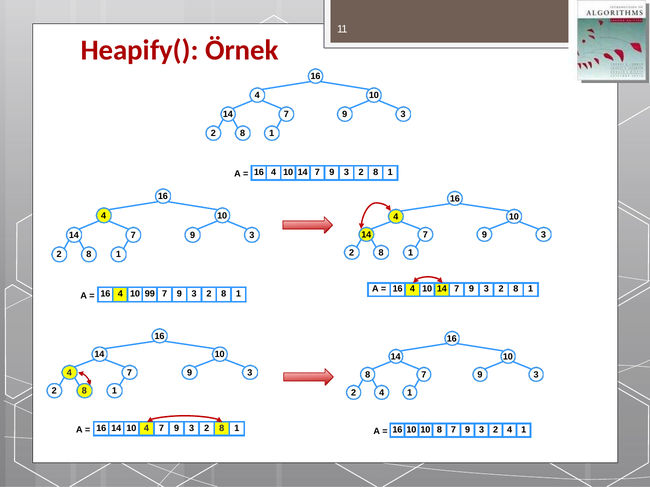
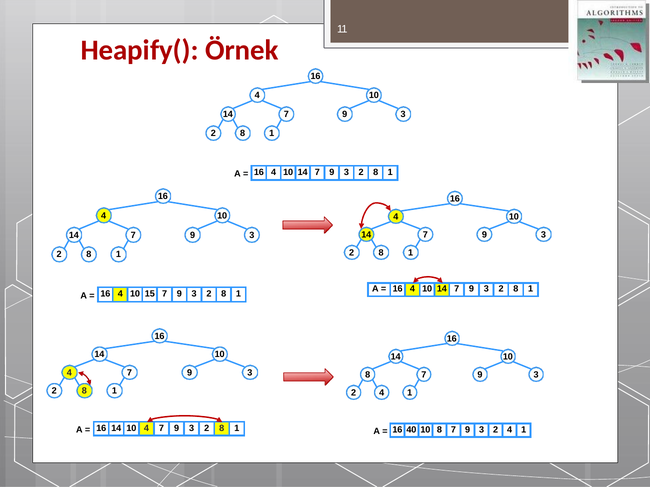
99: 99 -> 15 (150, 294)
16 10: 10 -> 40 (411, 430)
